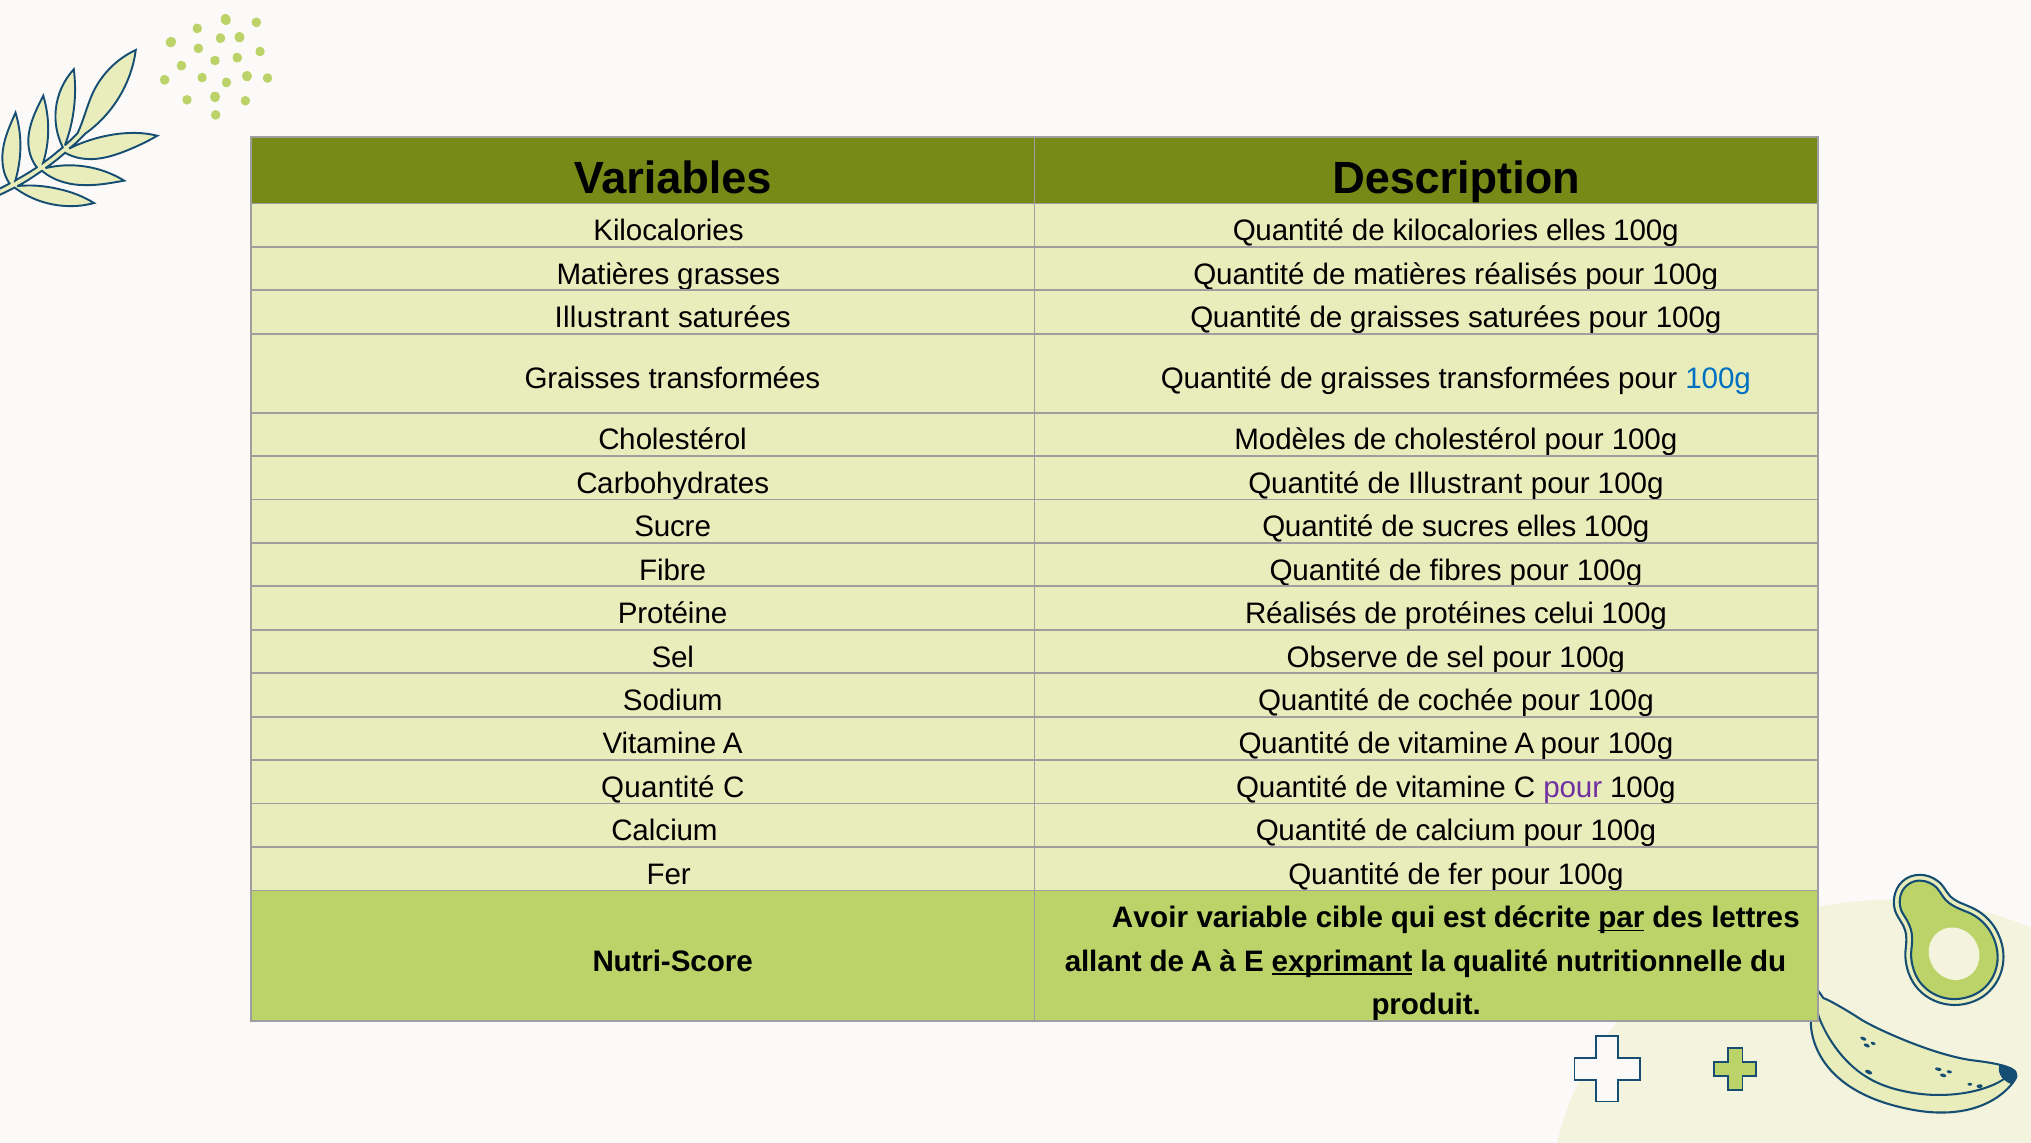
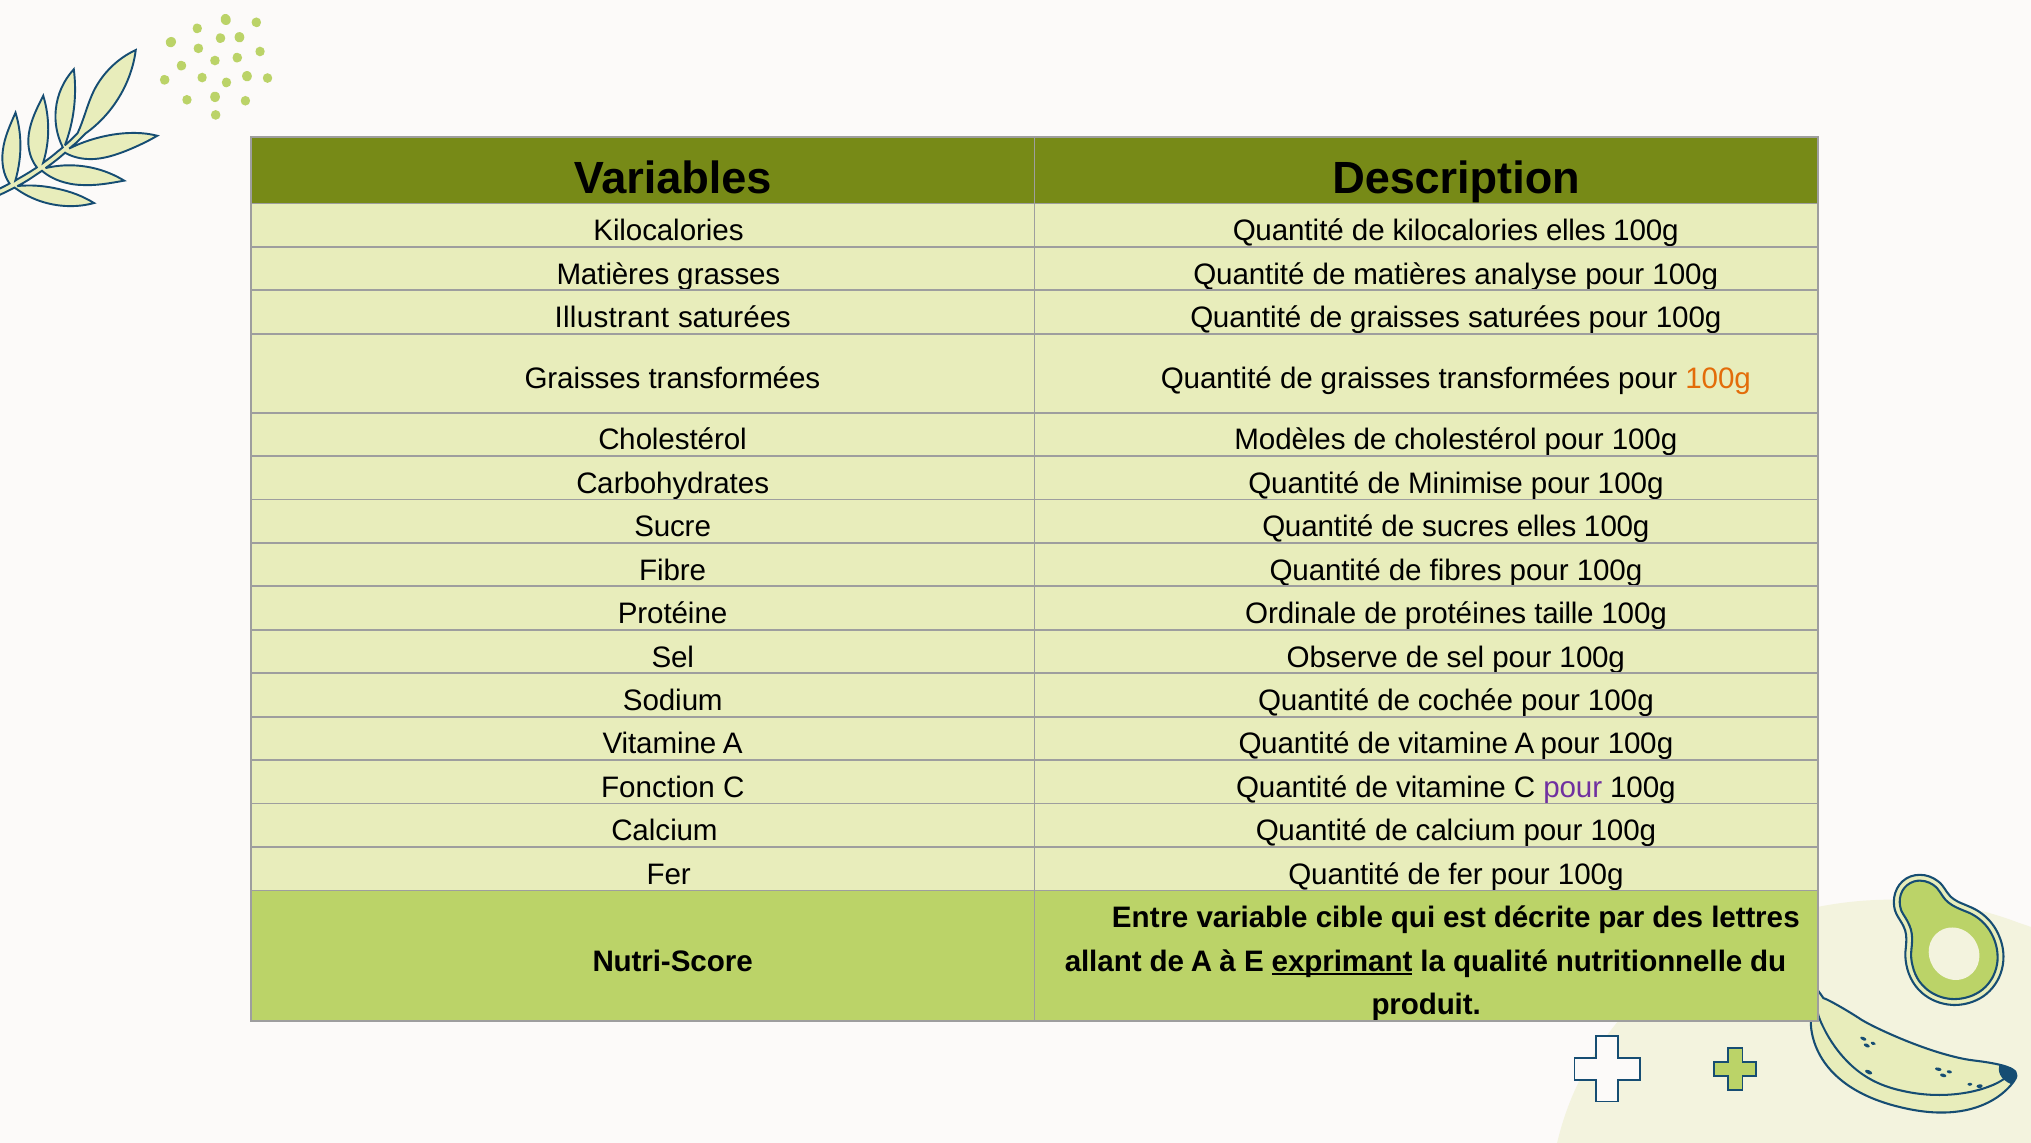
matières réalisés: réalisés -> analyse (1526, 274)
100g colour: blue -> orange (1718, 379)
de Illustrant: Illustrant -> Minimise (1466, 483)
Protéine Réalisés: Réalisés -> Ordinale (1301, 614)
celui: celui -> taille (1564, 614)
Quantité: Quantité -> Fonction (658, 787)
Avoir: Avoir -> Entre (1150, 917)
par underline: present -> none (1621, 917)
